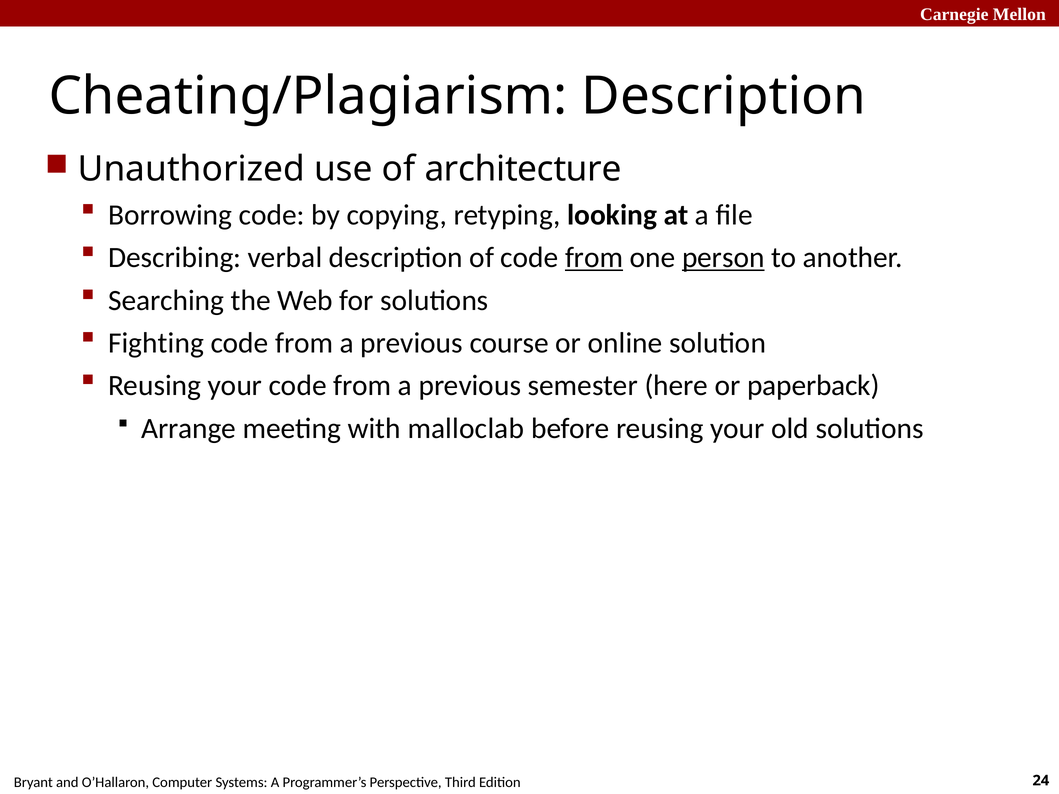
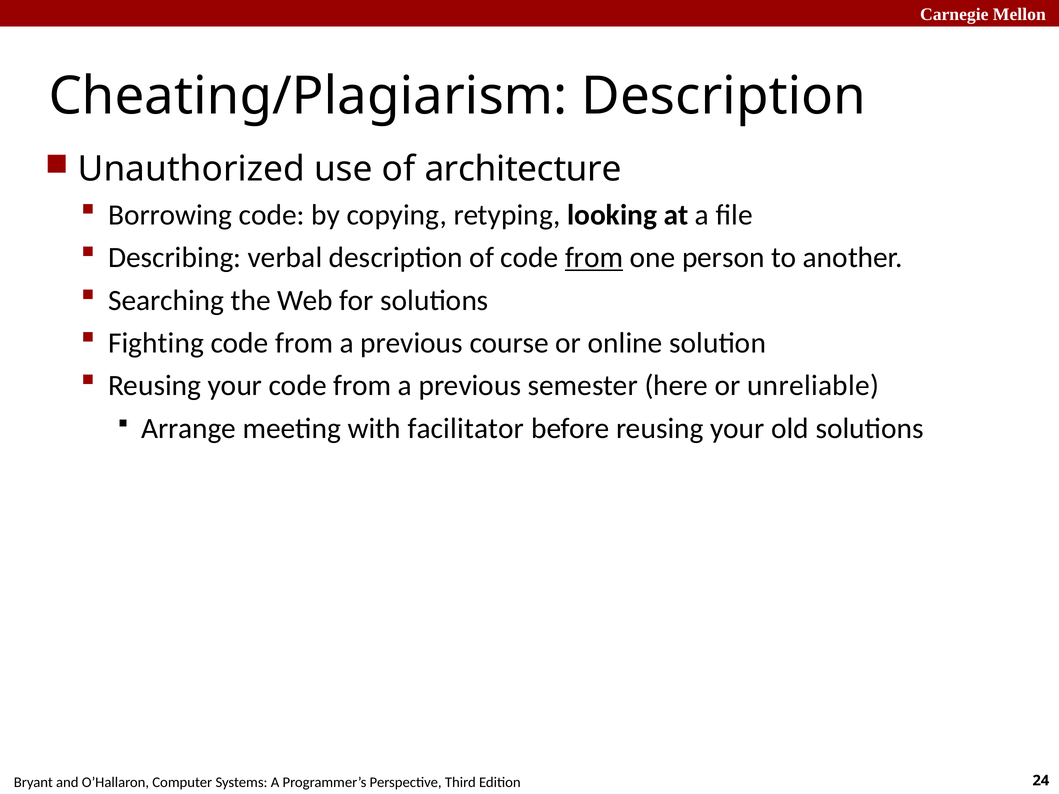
person underline: present -> none (723, 258)
paperback: paperback -> unreliable (813, 386)
malloclab: malloclab -> facilitator (466, 429)
